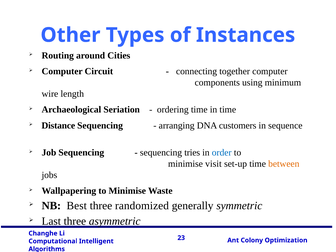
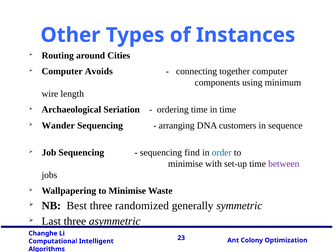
Circuit: Circuit -> Avoids (99, 71)
Distance: Distance -> Wander (58, 126)
tries: tries -> find (192, 153)
visit: visit -> with (214, 164)
between colour: orange -> purple (284, 164)
